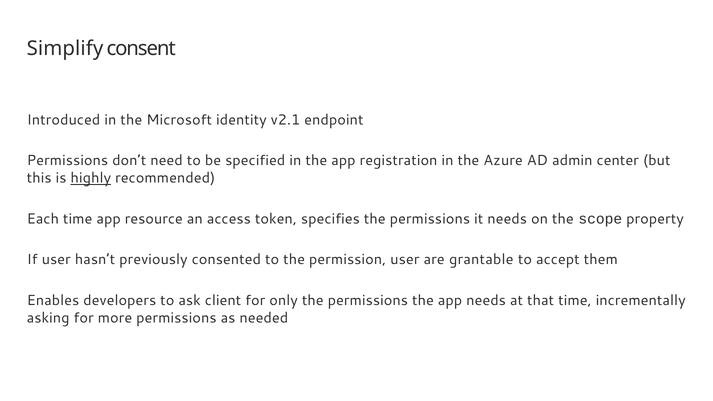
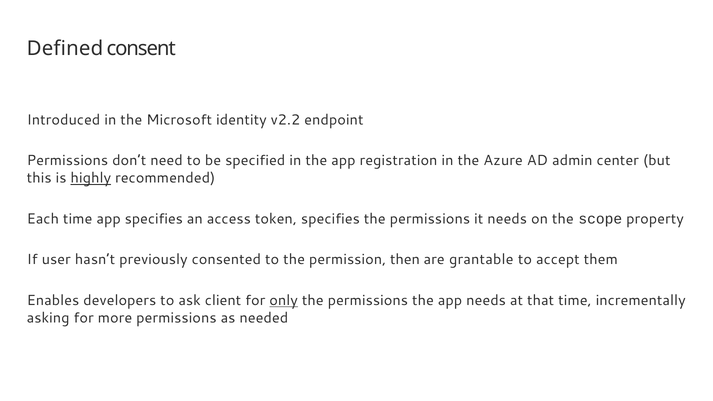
Simplify: Simplify -> Defined (65, 49)
v2.1: v2.1 -> v2.2 (285, 120)
app resource: resource -> specifies (154, 219)
permission user: user -> then (405, 260)
only underline: none -> present (284, 300)
